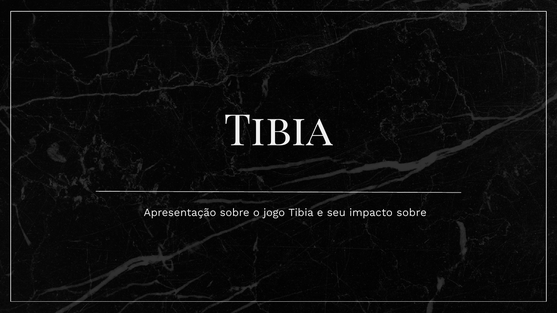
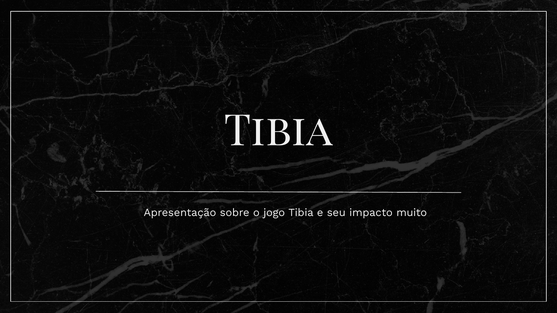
impacto sobre: sobre -> muito (412, 213)
